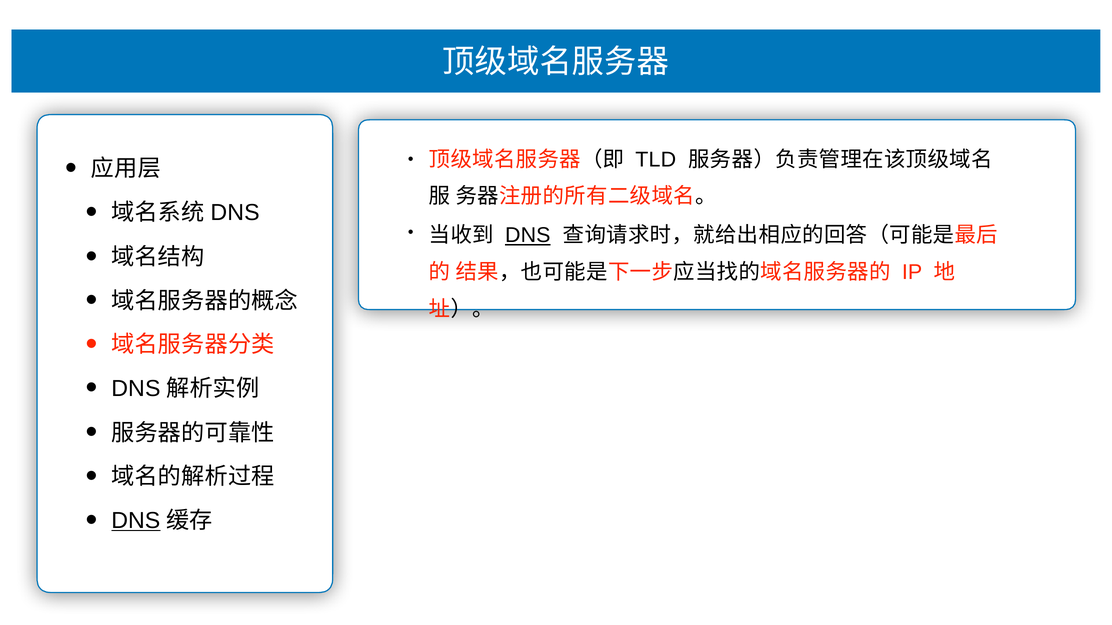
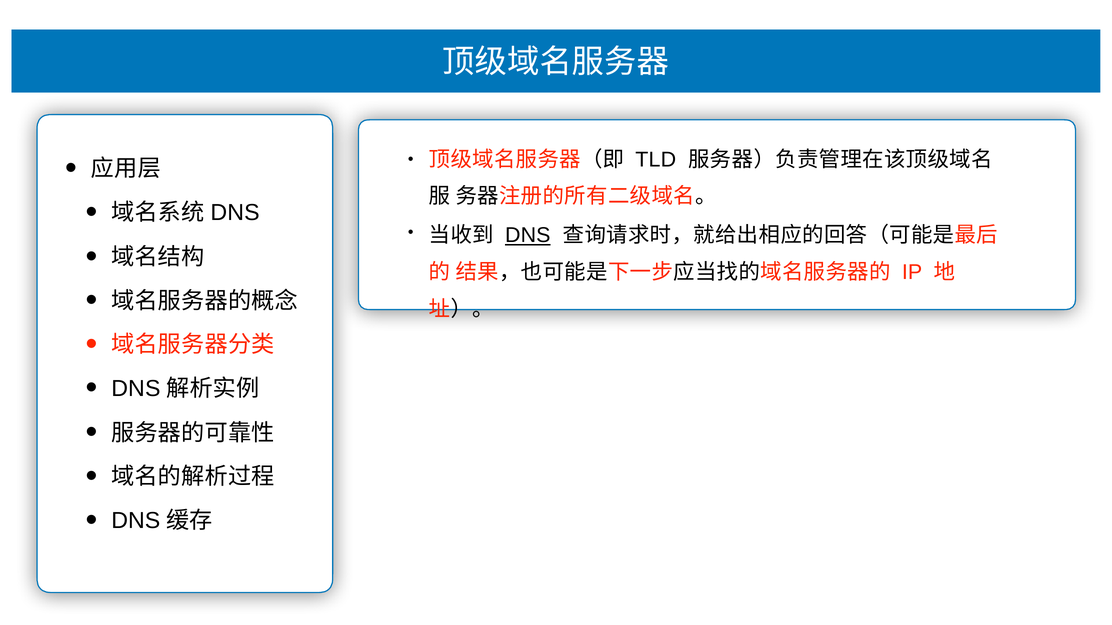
DNS underline: present -> none (136, 521)
